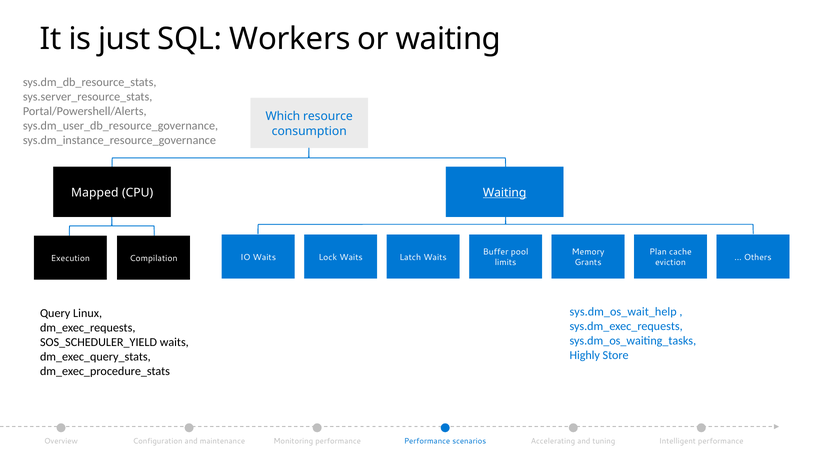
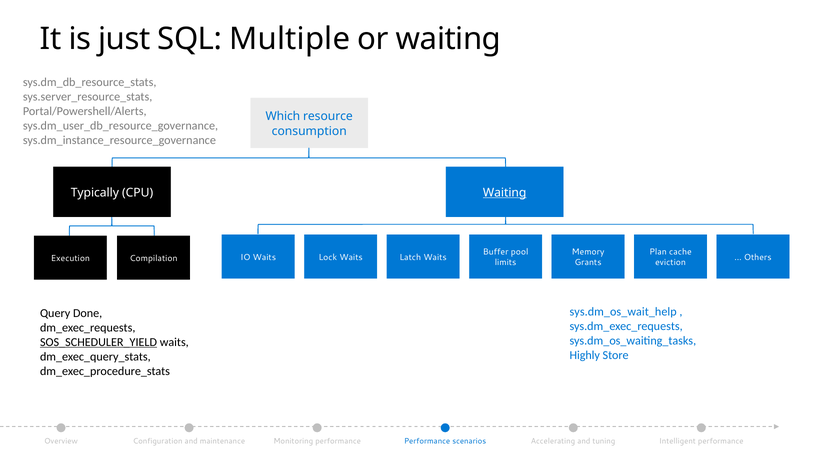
Workers: Workers -> Multiple (290, 39)
Mapped: Mapped -> Typically (95, 193)
Linux: Linux -> Done (88, 313)
SOS_SCHEDULER_YIELD underline: none -> present (99, 342)
